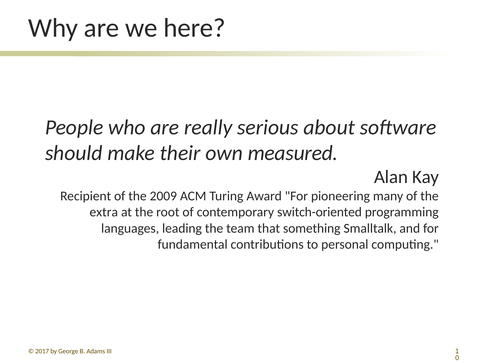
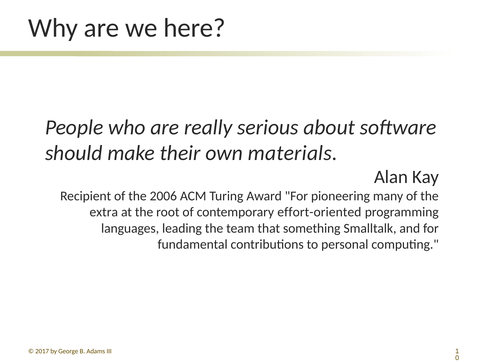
measured: measured -> materials (293, 153)
2009: 2009 -> 2006 (163, 196)
switch-oriented: switch-oriented -> effort-oriented (319, 212)
